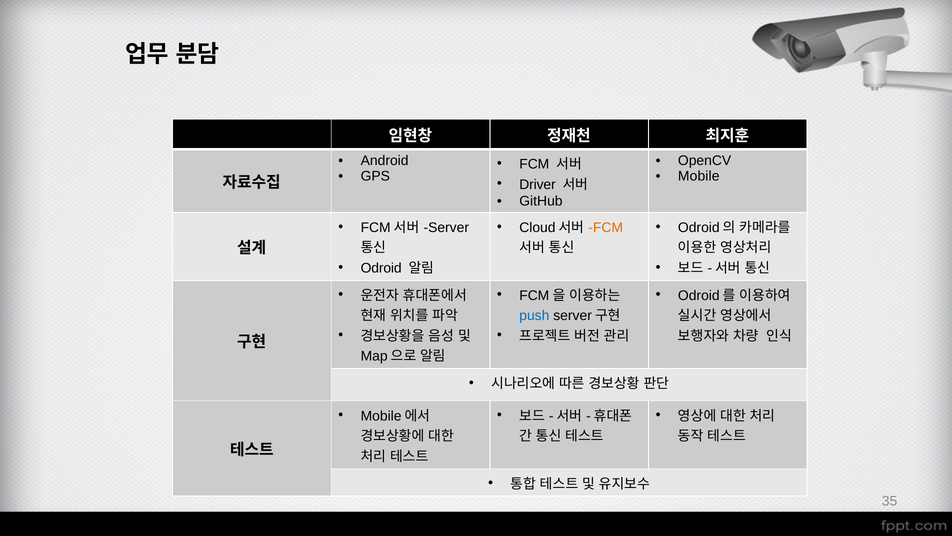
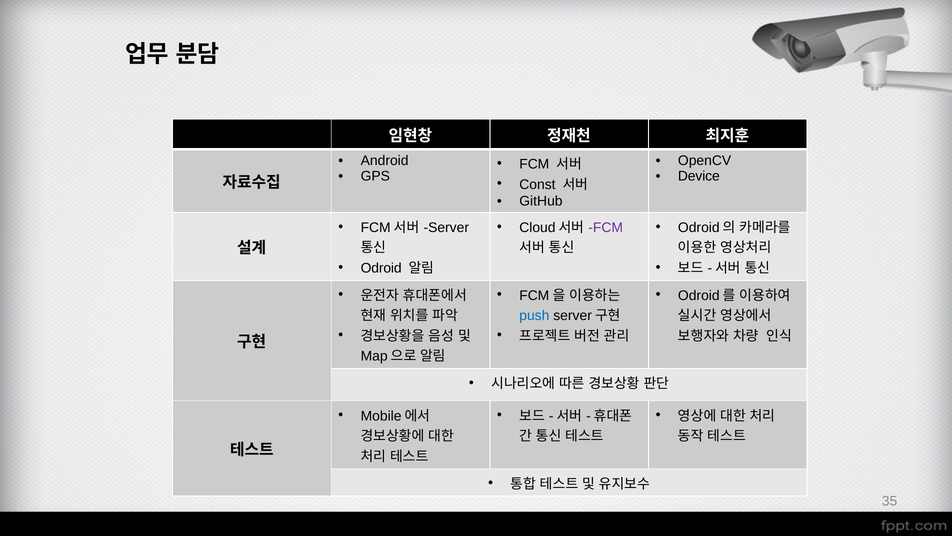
Mobile: Mobile -> Device (699, 176)
Driver: Driver -> Const (537, 184)
FCM colour: orange -> purple (606, 227)
